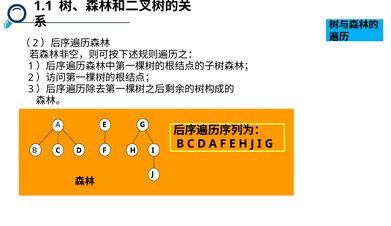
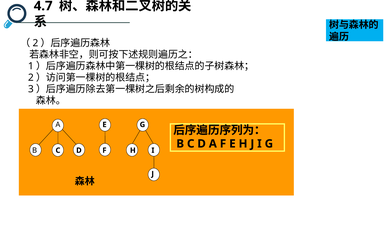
1.1: 1.1 -> 4.7 (43, 6)
